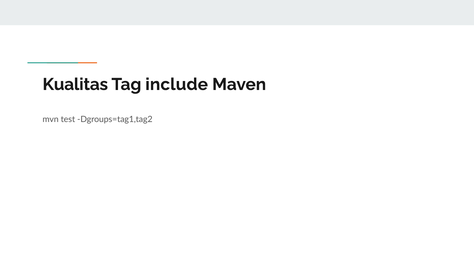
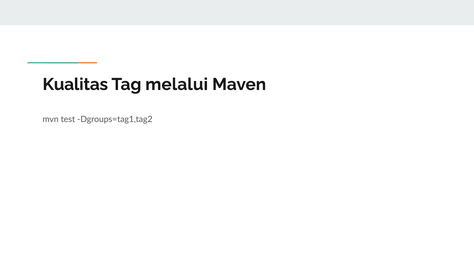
include: include -> melalui (177, 85)
